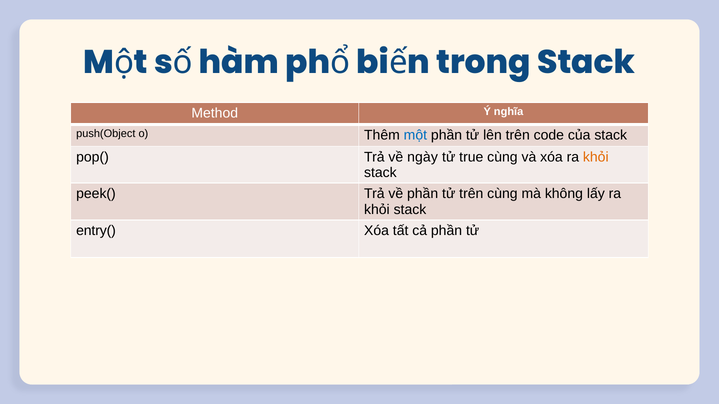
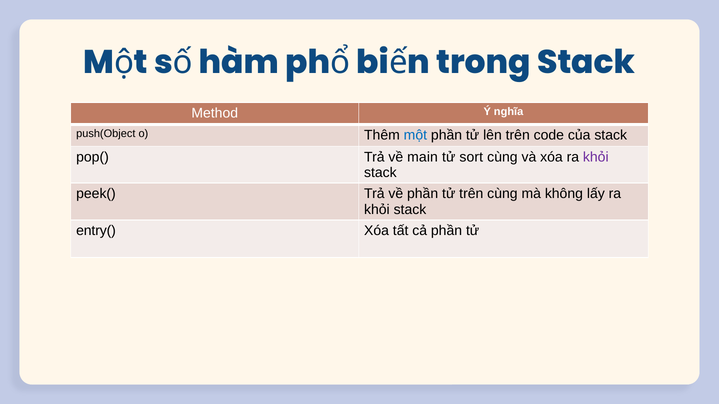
ngày: ngày -> main (423, 157)
true: true -> sort (471, 157)
khỏi colour: orange -> purple (596, 157)
